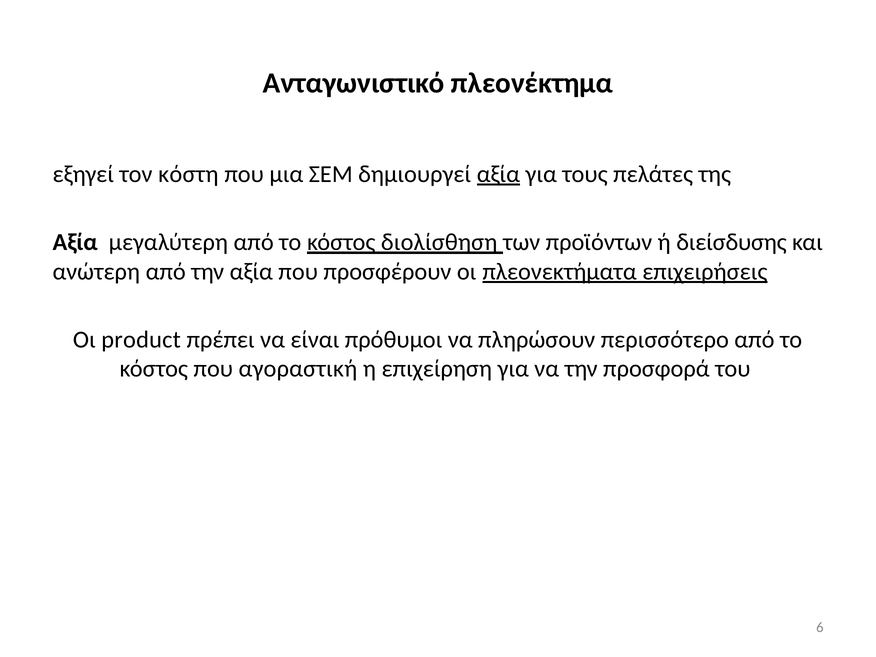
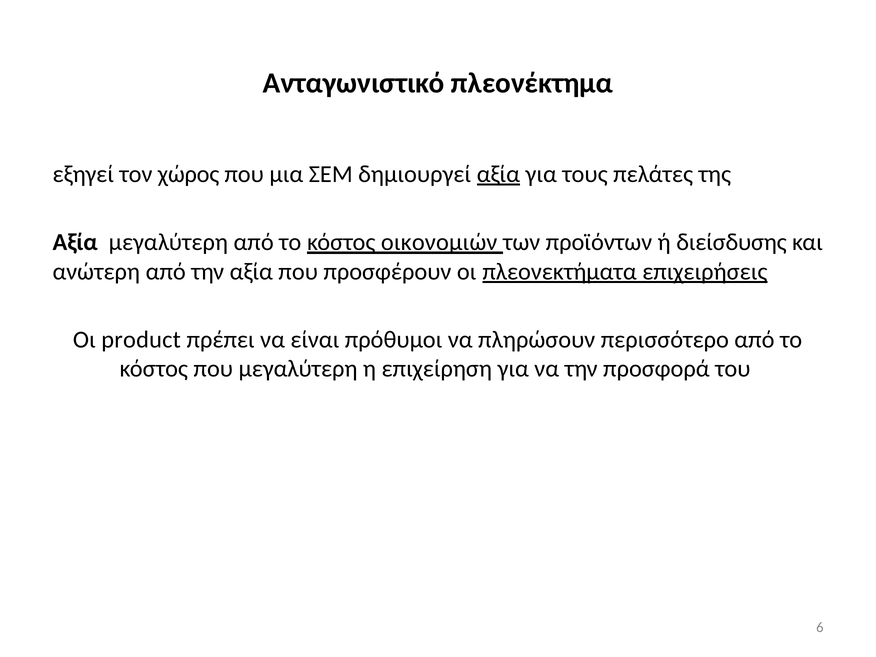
κόστη: κόστη -> χώρος (189, 174)
διολίσθηση: διολίσθηση -> οικονομιών (439, 242)
που αγοραστική: αγοραστική -> μεγαλύτερη (298, 369)
